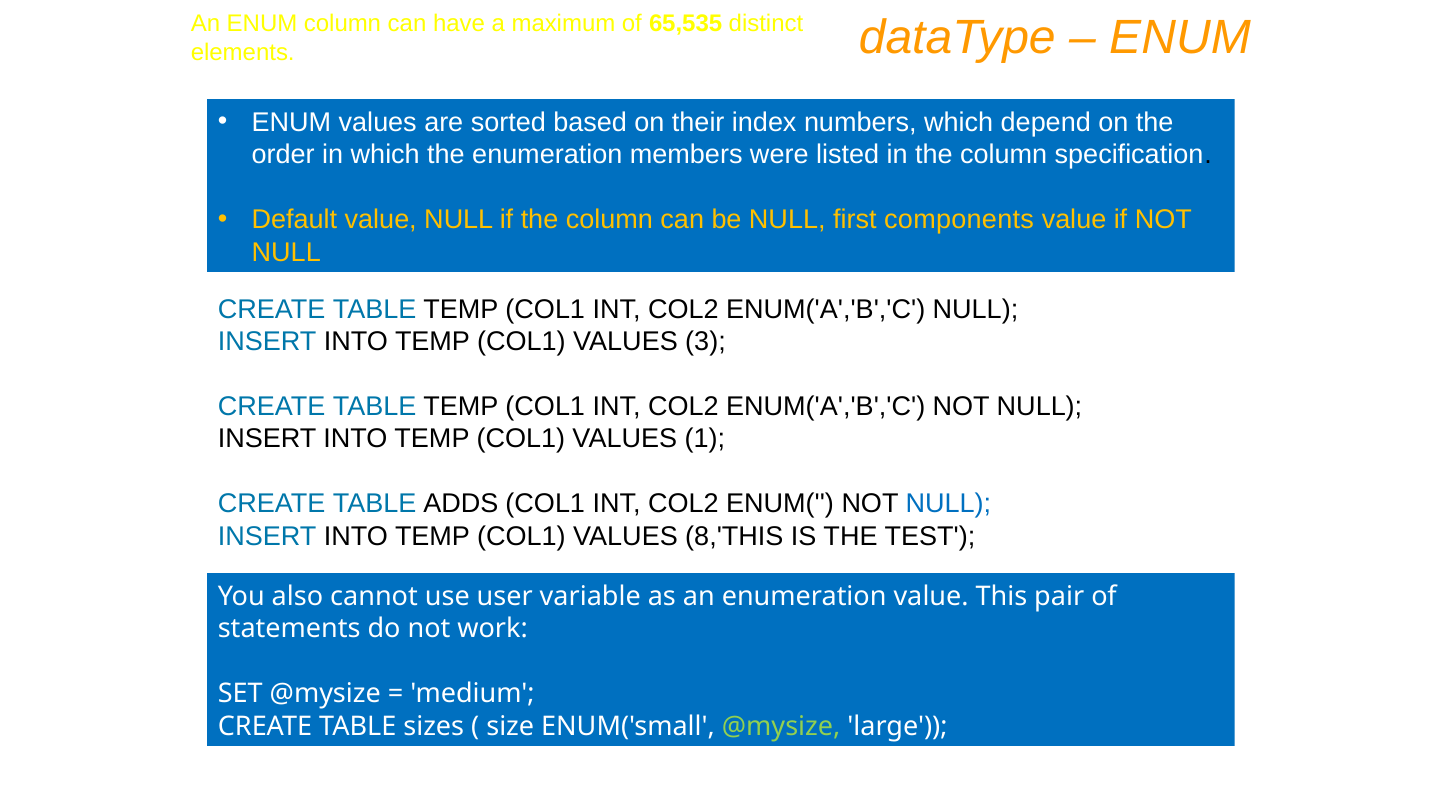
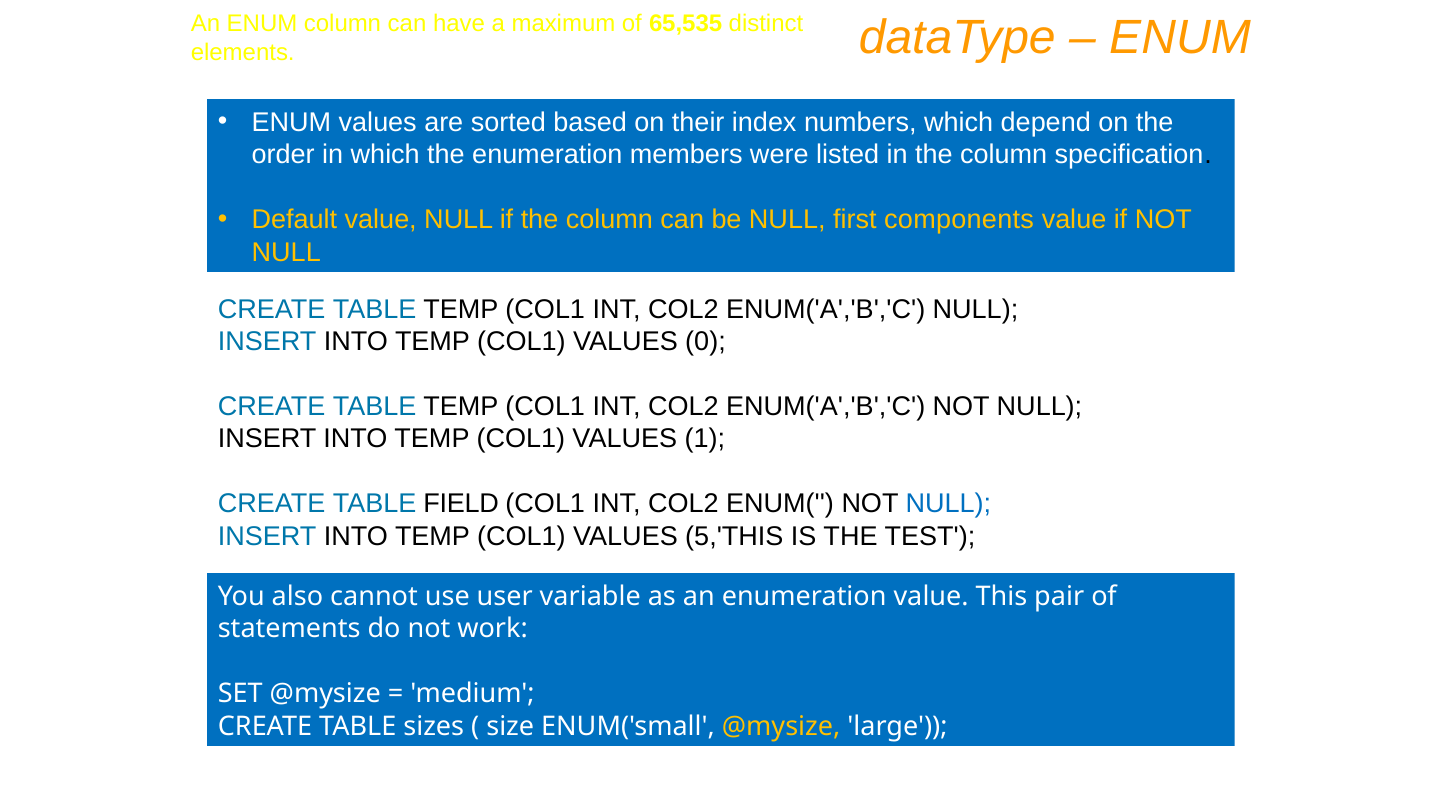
3: 3 -> 0 (706, 342)
ADDS: ADDS -> FIELD (461, 504)
8,'THIS: 8,'THIS -> 5,'THIS (734, 536)
@mysize colour: light green -> yellow (781, 726)
